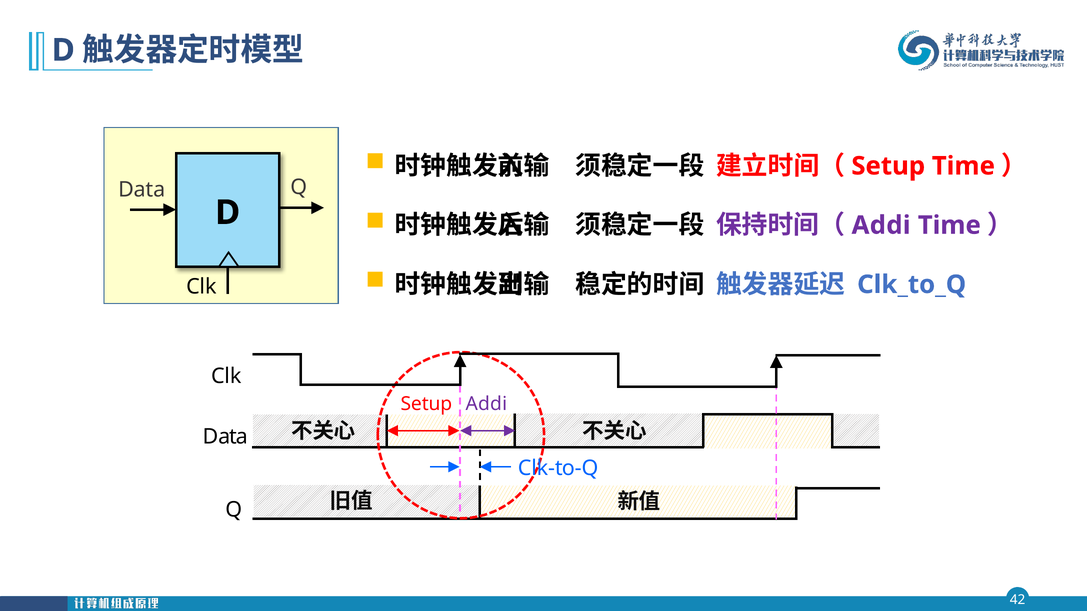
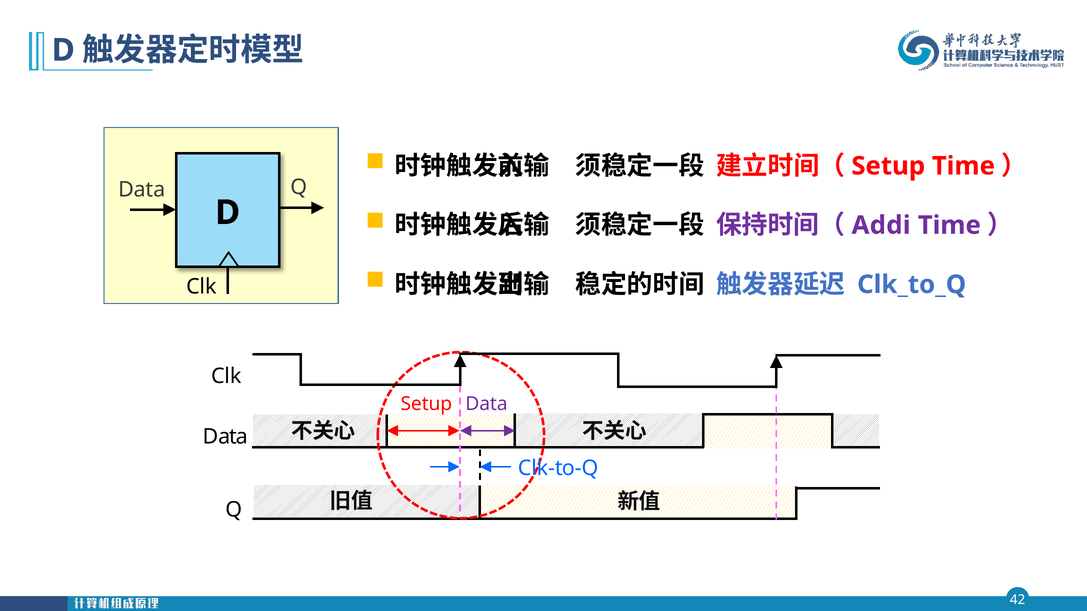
Setup Addi: Addi -> Data (486, 404)
